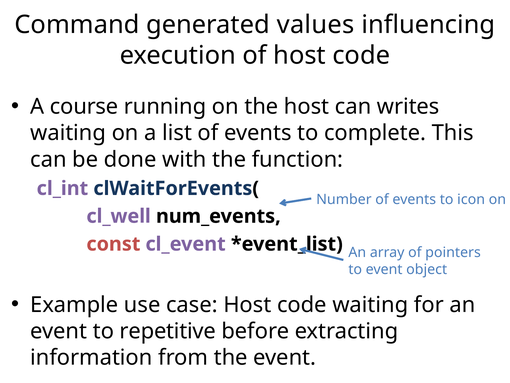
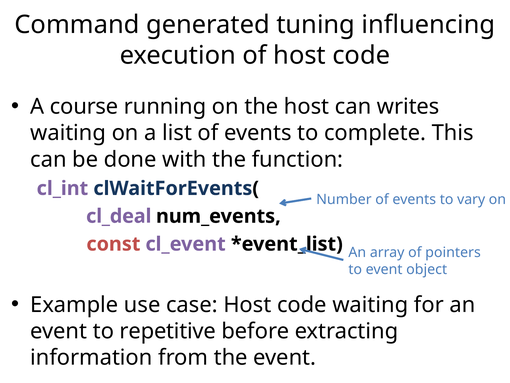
values: values -> tuning (316, 25)
icon: icon -> vary (471, 199)
cl_well: cl_well -> cl_deal (119, 216)
